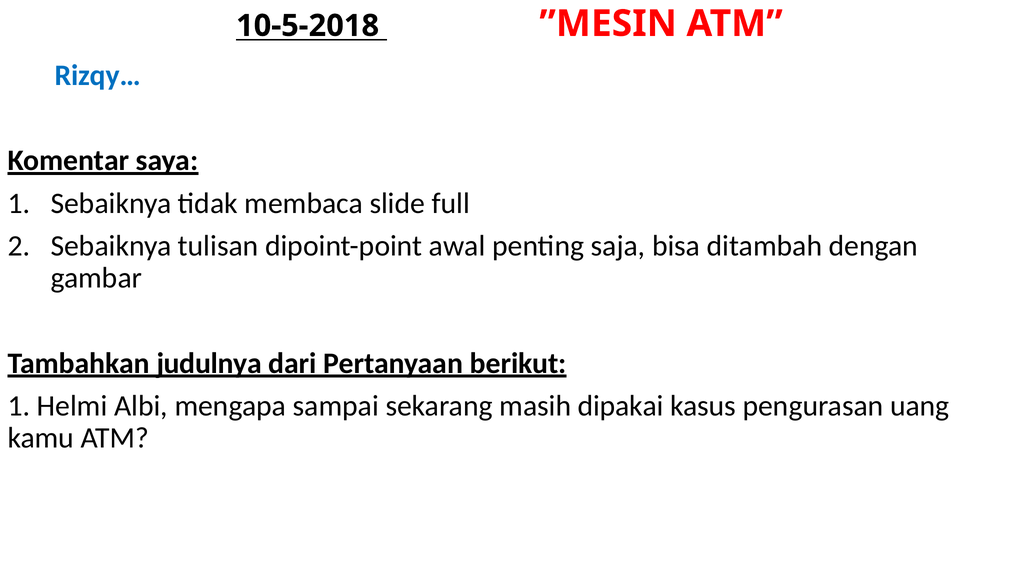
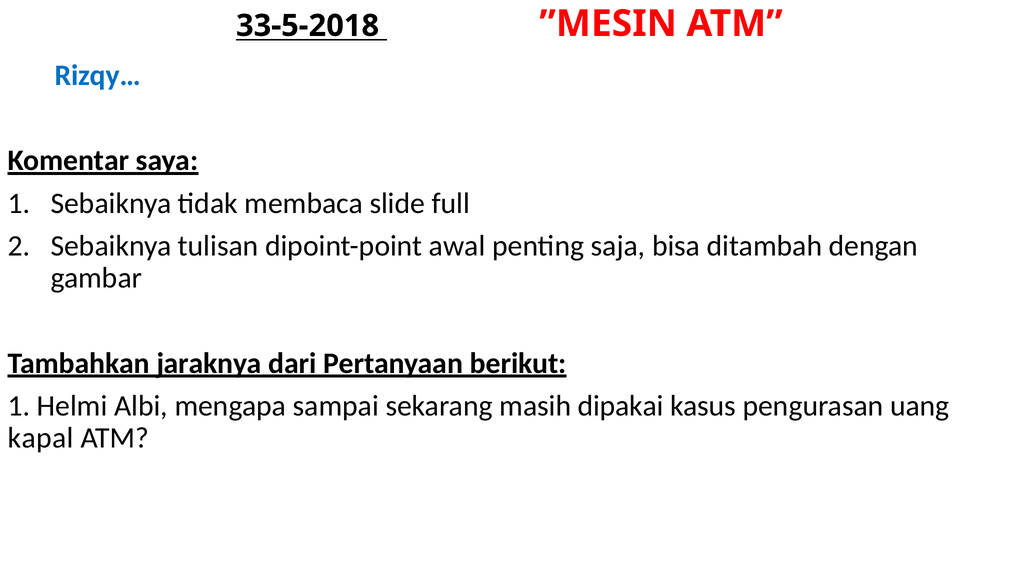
10-5-2018: 10-5-2018 -> 33-5-2018 (308, 26)
judulnya: judulnya -> jaraknya (209, 363)
kamu: kamu -> kapal (41, 438)
